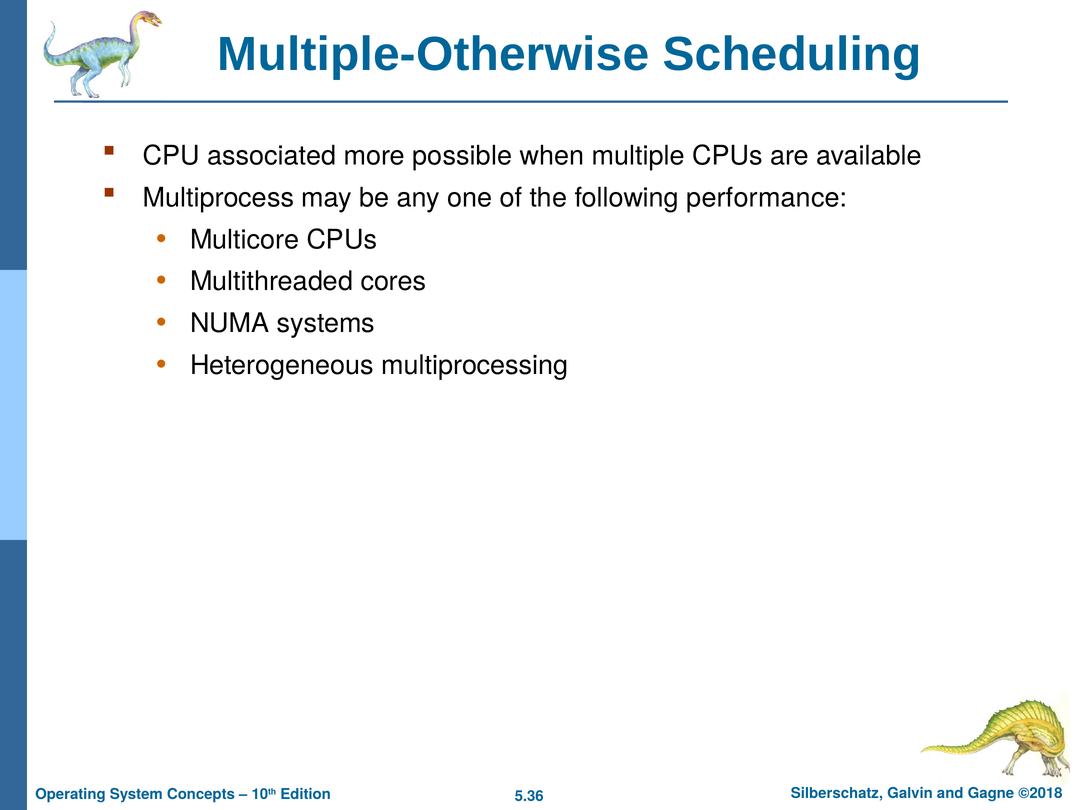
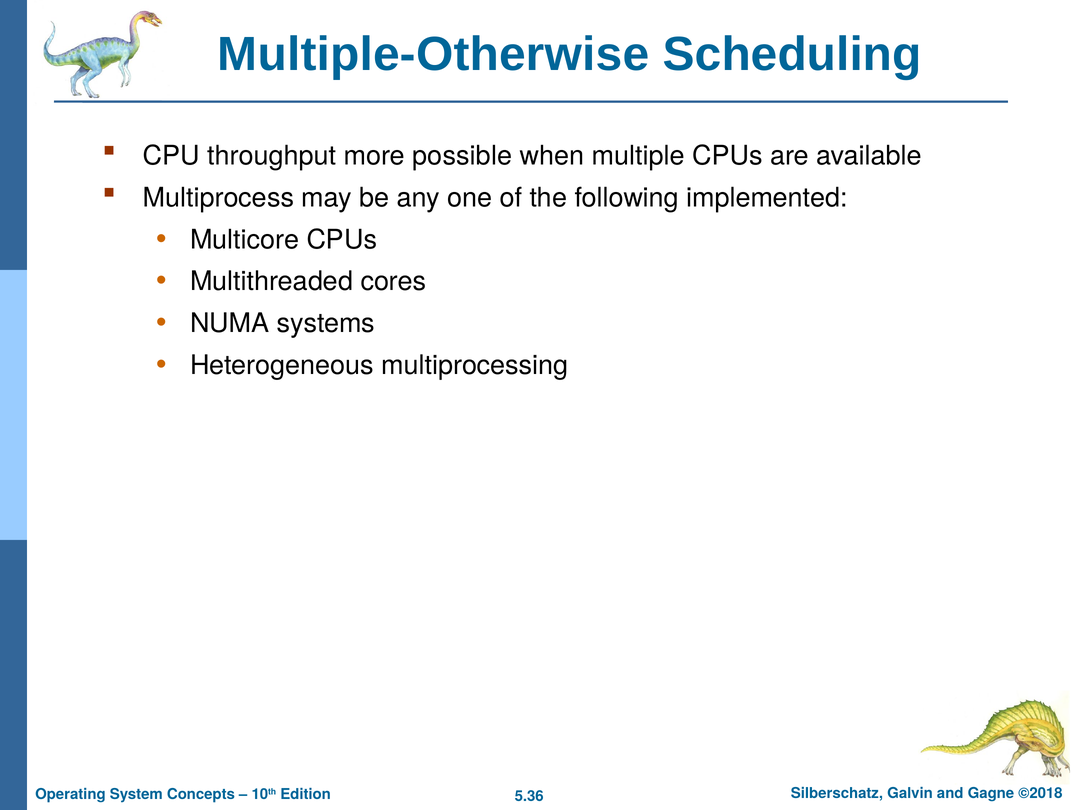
associated: associated -> throughput (272, 156)
performance: performance -> implemented (767, 198)
